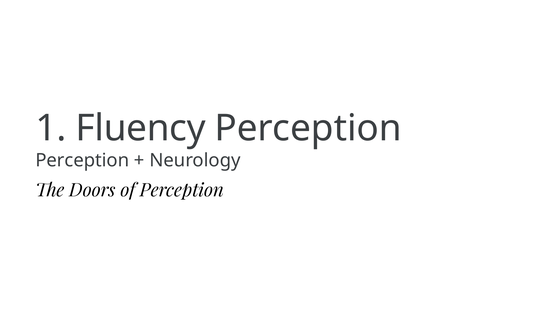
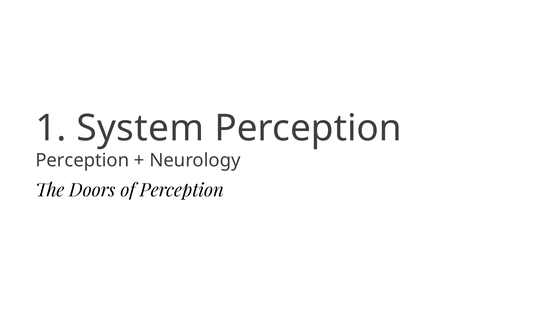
Fluency: Fluency -> System (140, 128)
